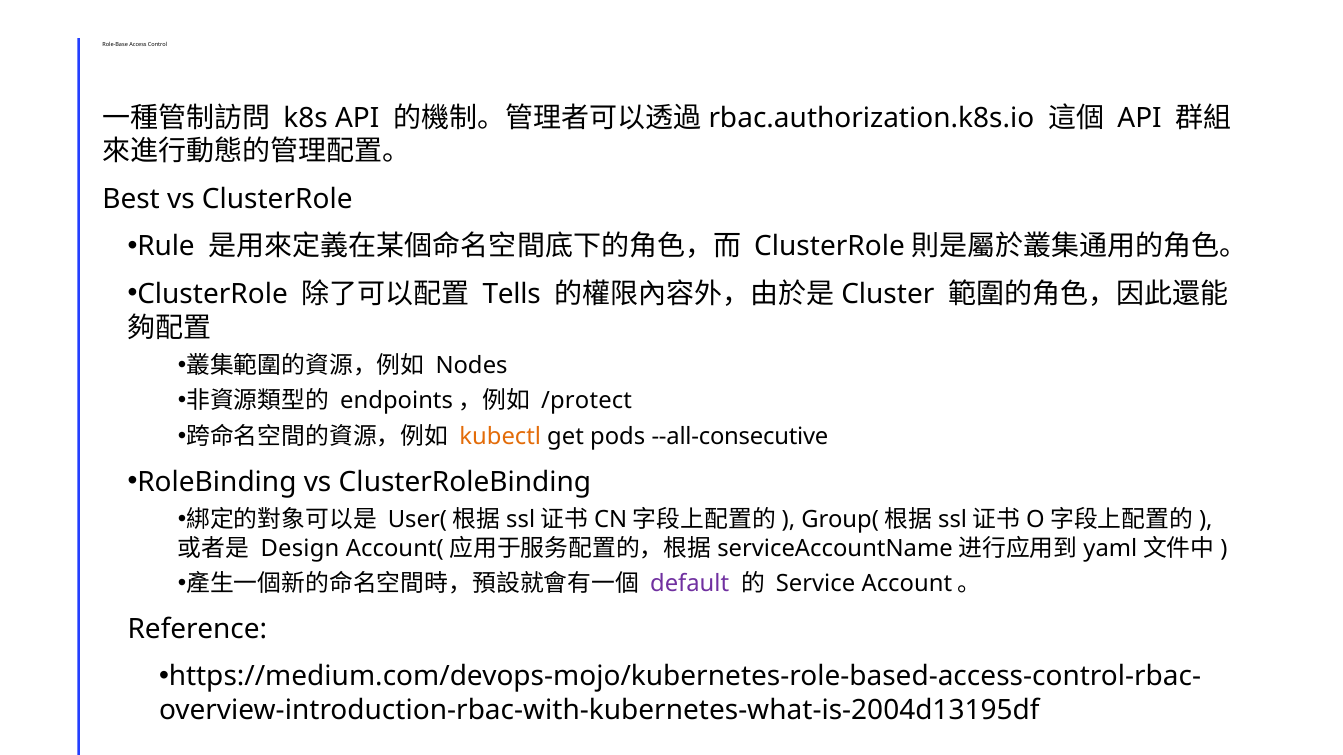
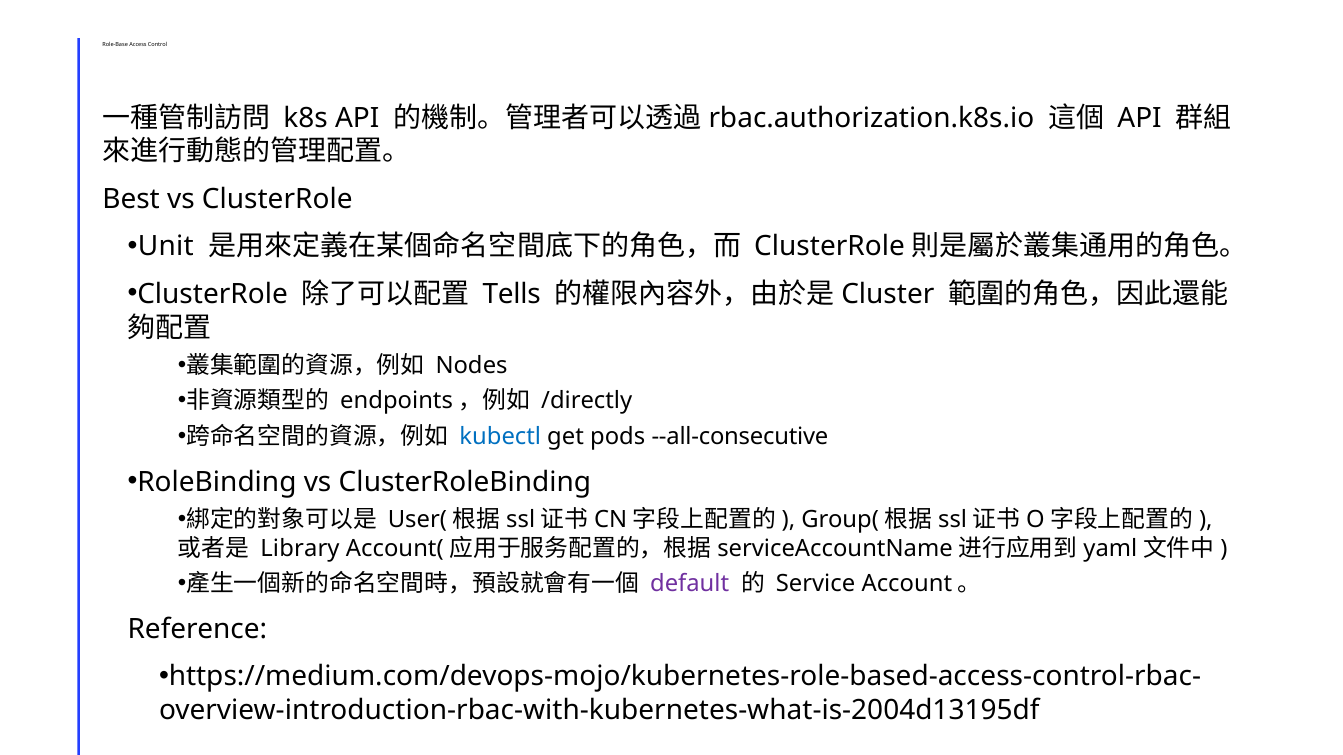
Rule: Rule -> Unit (166, 247)
/protect: /protect -> /directly (587, 401)
kubectl colour: orange -> blue (500, 437)
Design: Design -> Library (300, 549)
